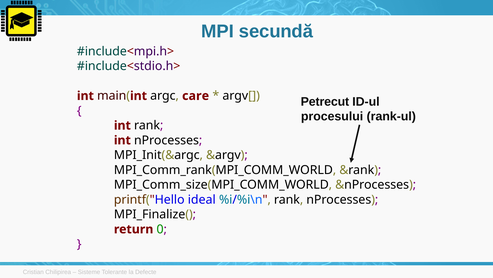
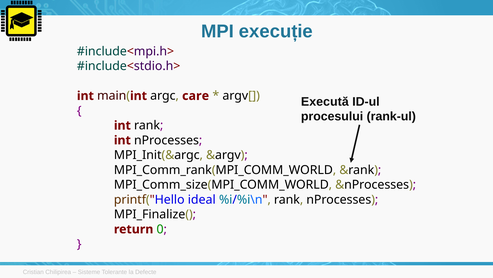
secundă: secundă -> execuție (276, 31)
Petrecut: Petrecut -> Execută (325, 101)
